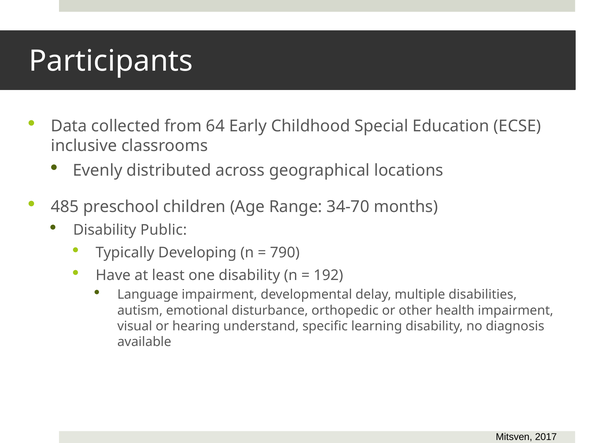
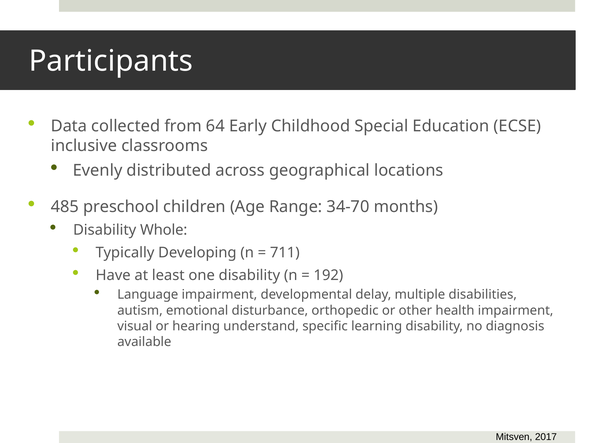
Public: Public -> Whole (164, 230)
790: 790 -> 711 (285, 252)
